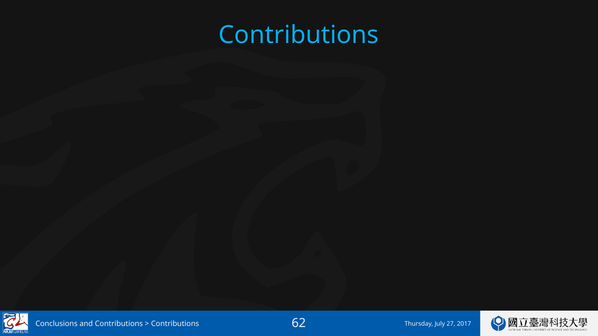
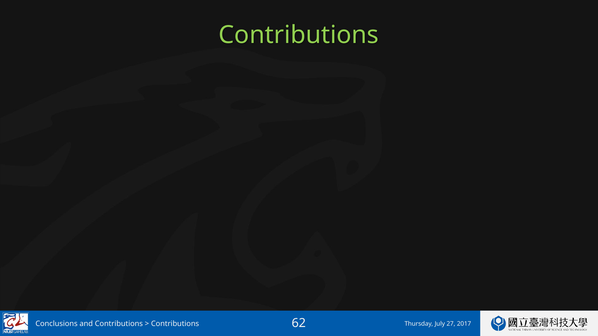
Contributions colour: light blue -> light green (299, 35)
